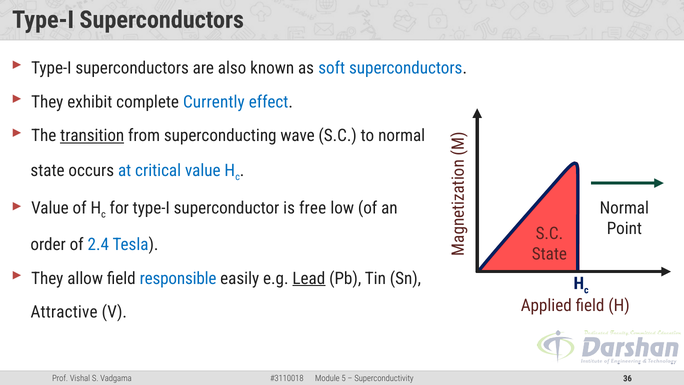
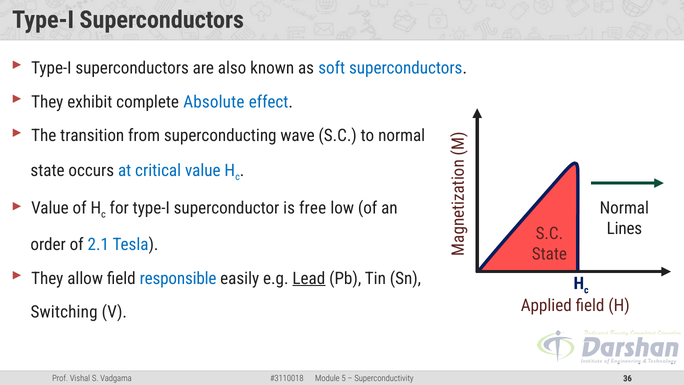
Currently: Currently -> Absolute (214, 102)
transition underline: present -> none (92, 136)
Point: Point -> Lines (624, 228)
2.4: 2.4 -> 2.1 (98, 244)
Attractive: Attractive -> Switching (64, 312)
